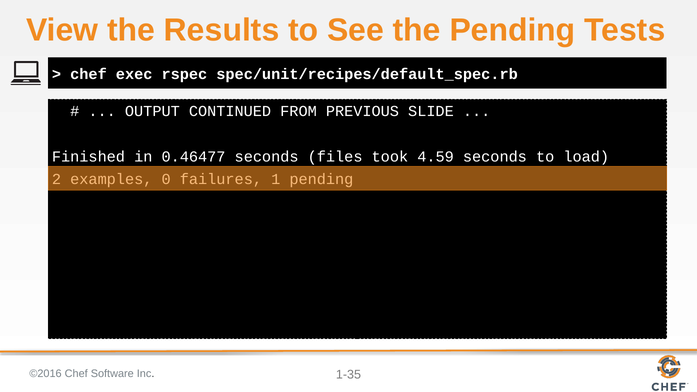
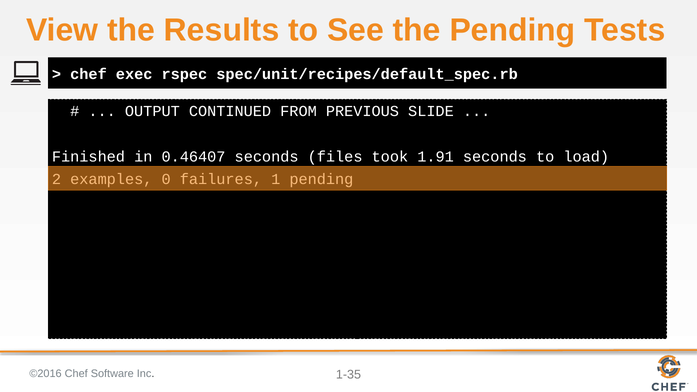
0.46477: 0.46477 -> 0.46407 (194, 157)
4.59: 4.59 -> 1.91 (436, 157)
